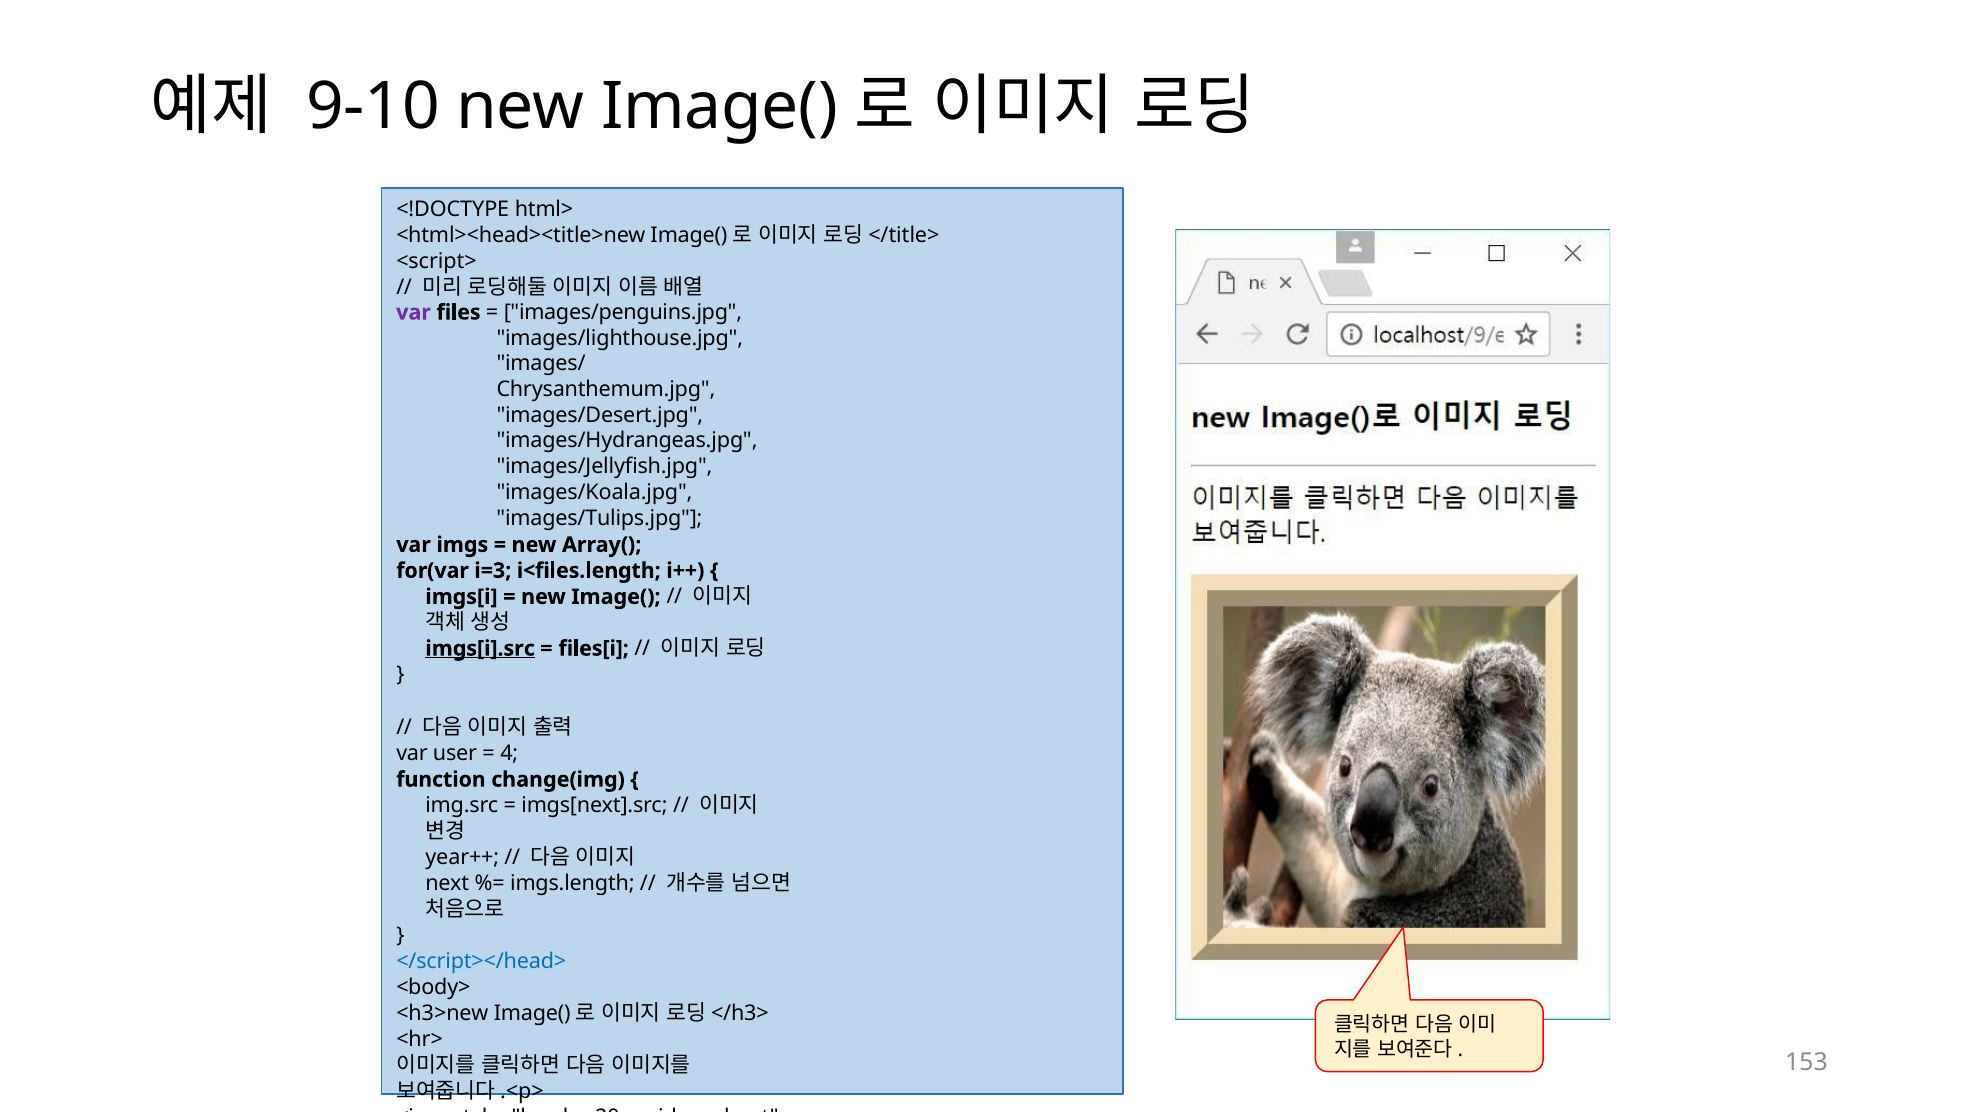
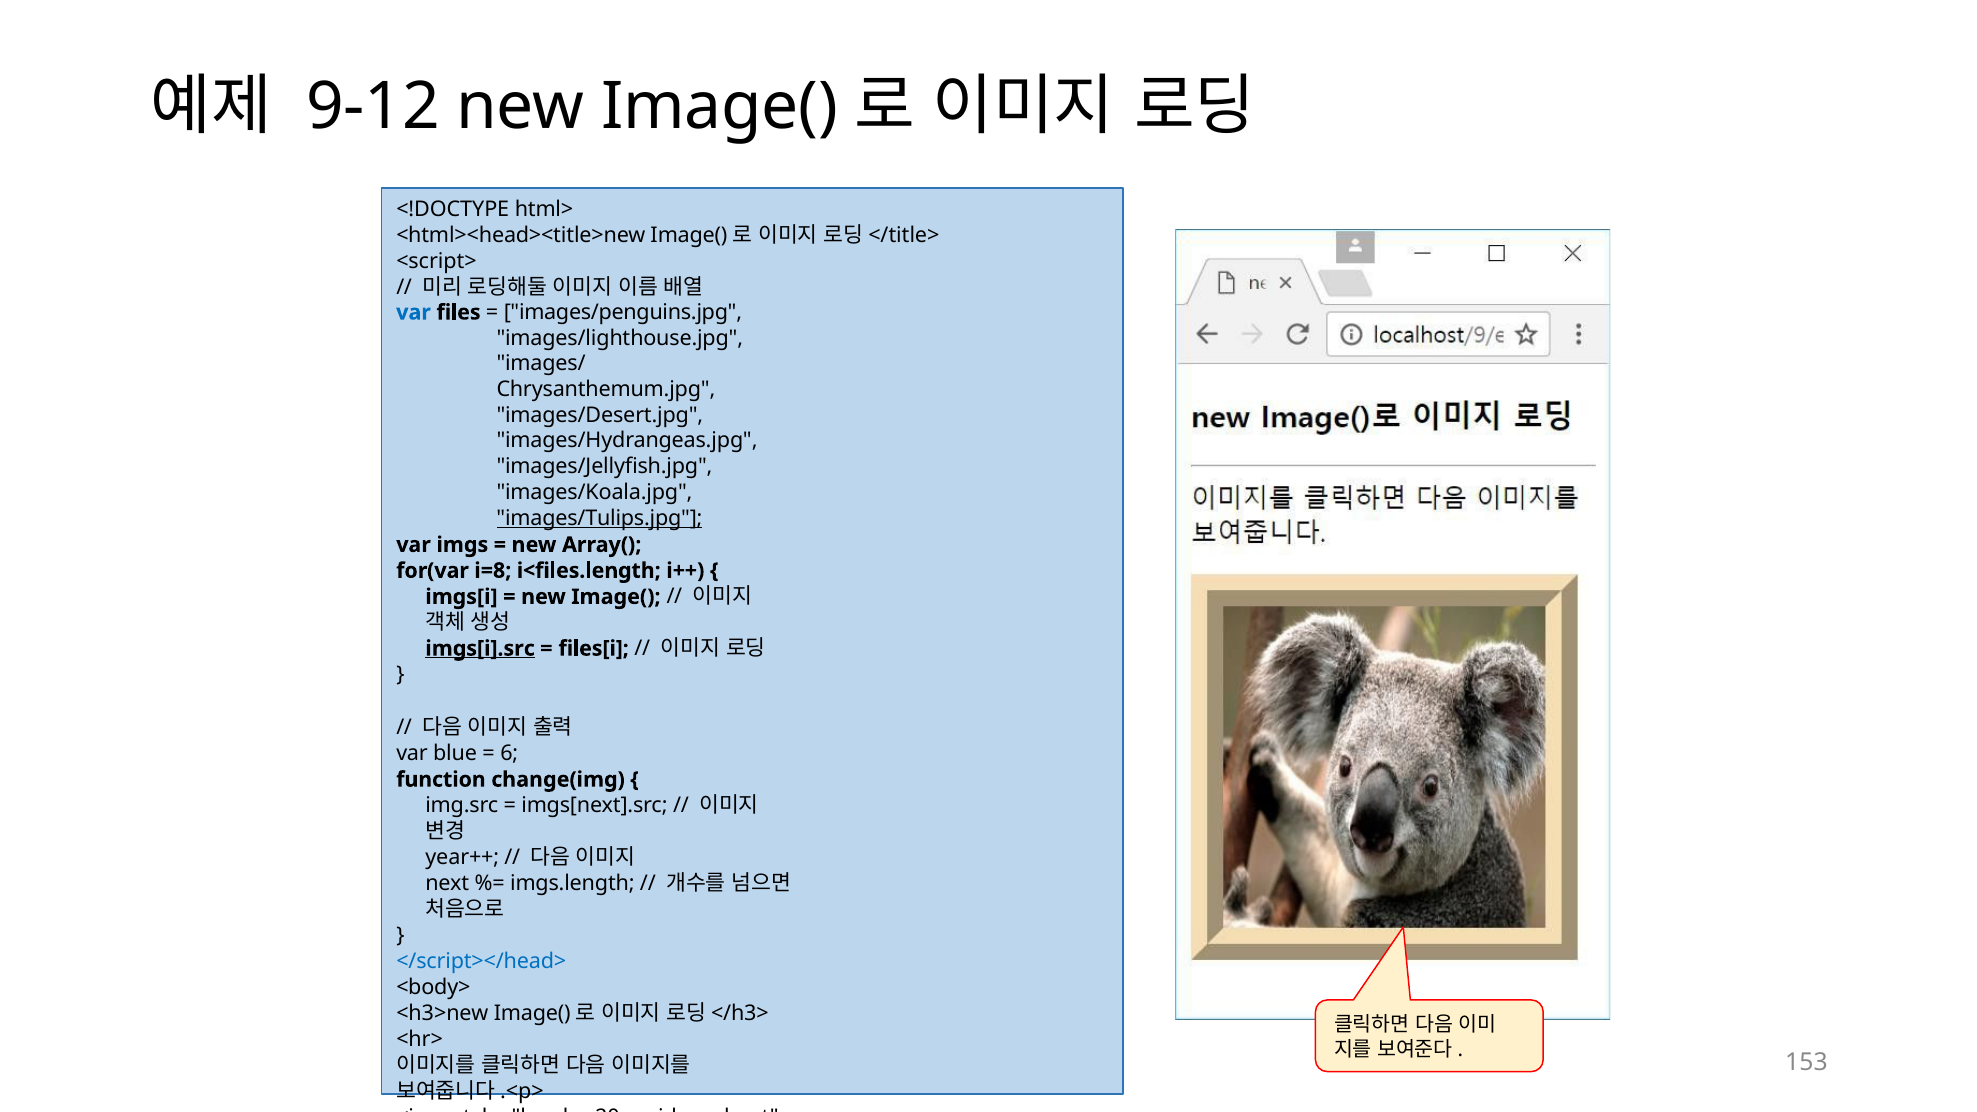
9-10: 9-10 -> 9-12 (373, 107)
var colour: purple -> blue (413, 312)
images/Tulips.jpg underline: none -> present (599, 518)
i=3: i=3 -> i=8 (493, 571)
user: user -> blue (455, 753)
4: 4 -> 6 (509, 753)
